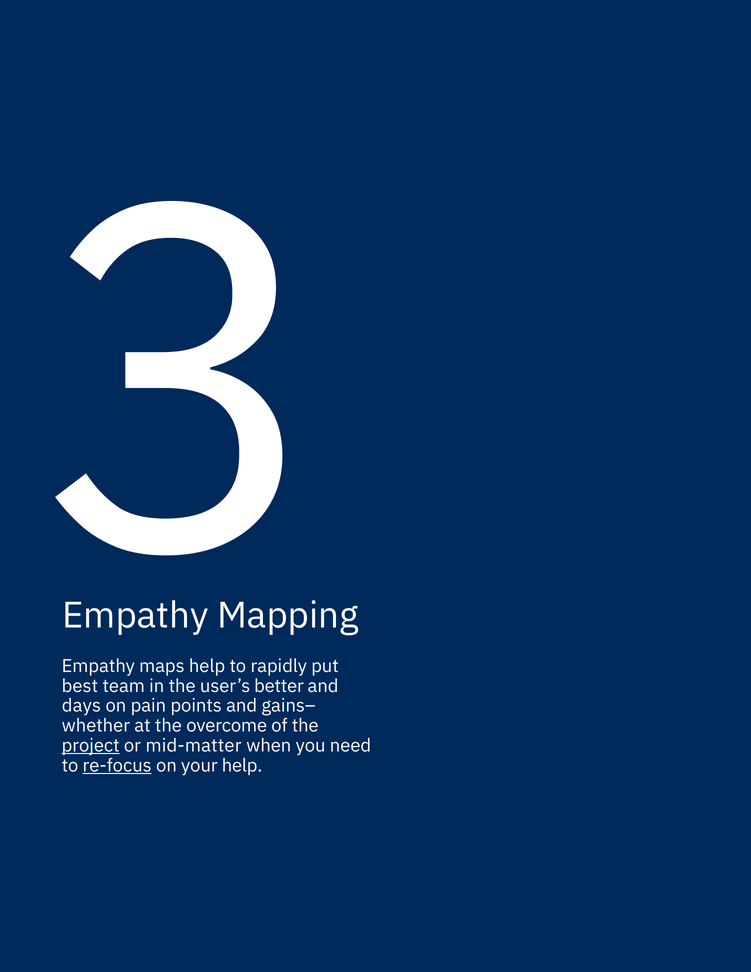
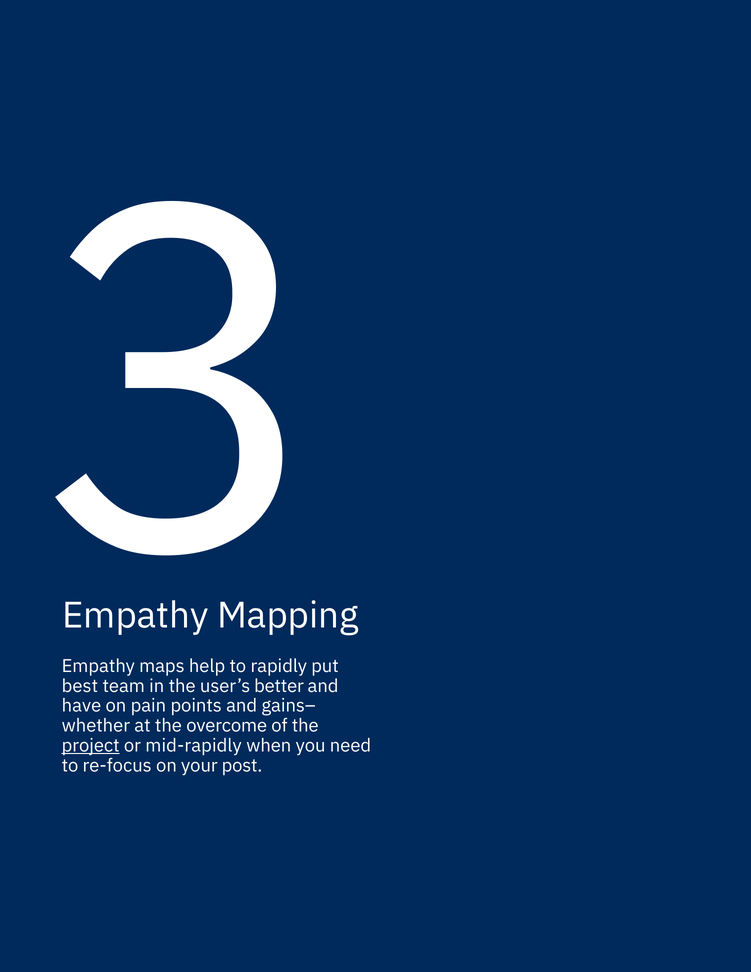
days: days -> have (81, 706)
mid-matter: mid-matter -> mid-rapidly (194, 746)
re-focus underline: present -> none (117, 765)
your help: help -> post (242, 765)
